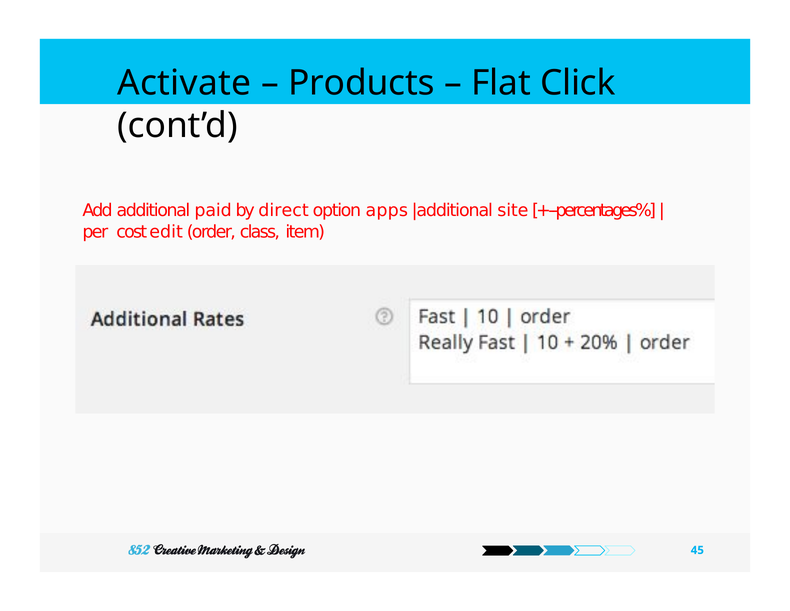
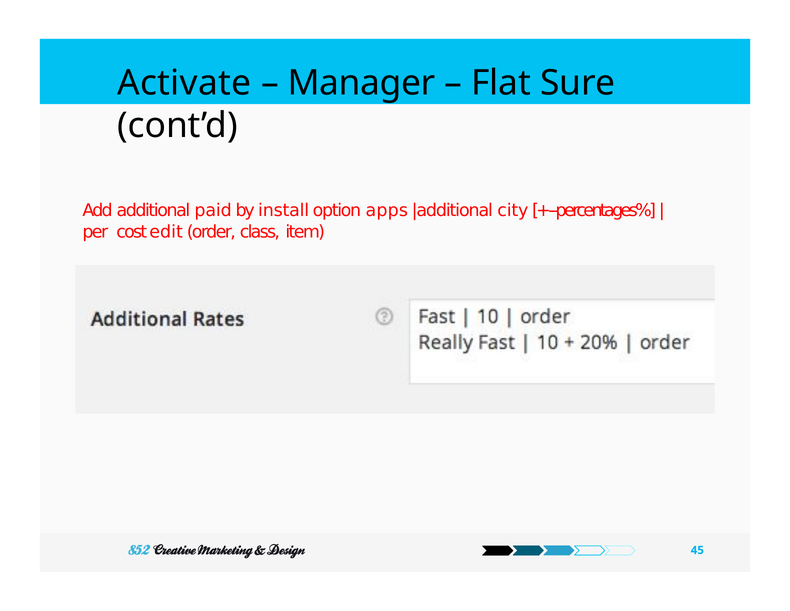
Products: Products -> Manager (362, 83)
Click: Click -> Sure (578, 83)
direct: direct -> install (284, 210)
site: site -> city (513, 210)
